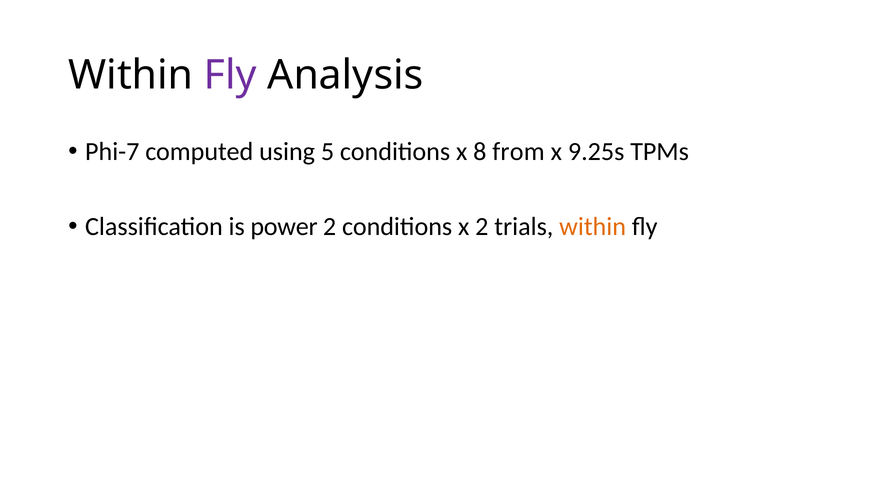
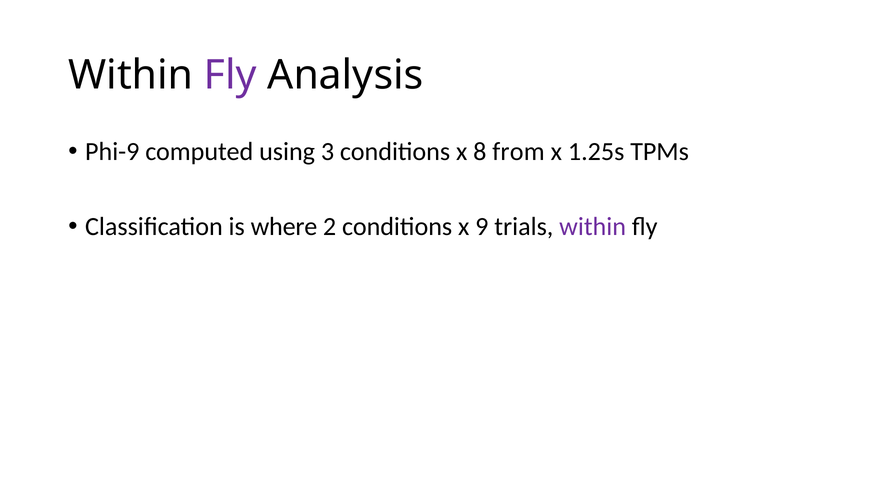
Phi-7: Phi-7 -> Phi-9 (112, 151)
5: 5 -> 3 (328, 151)
9.25s: 9.25s -> 1.25s (596, 151)
power: power -> where (284, 227)
x 2: 2 -> 9 (482, 227)
within colour: orange -> purple (593, 227)
